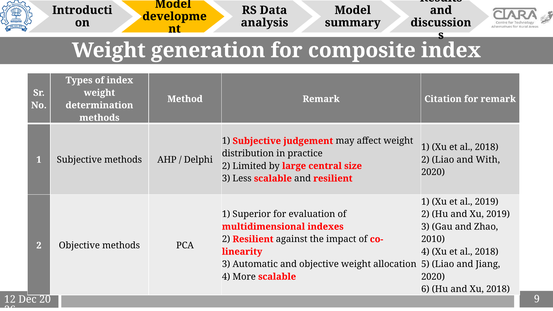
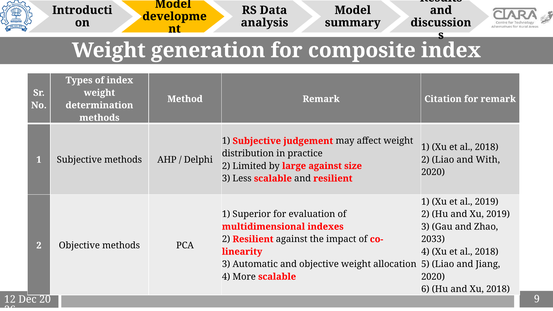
large central: central -> against (325, 166)
2010: 2010 -> 2033 (433, 239)
